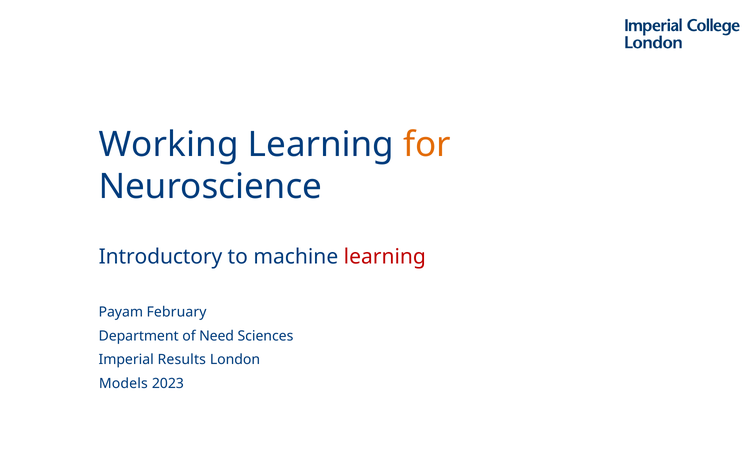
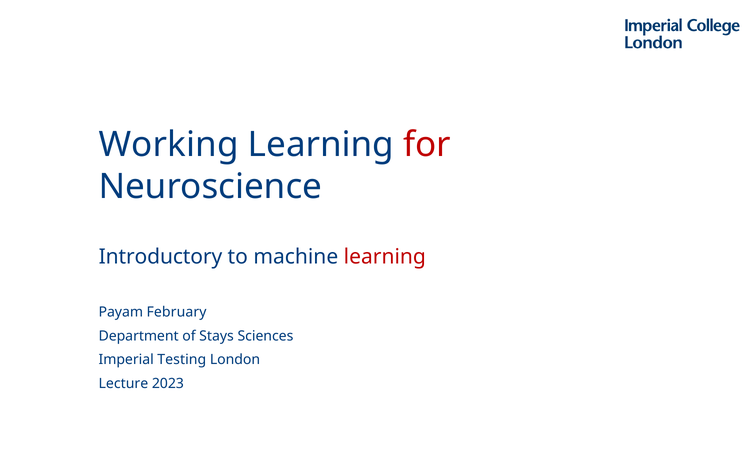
for colour: orange -> red (427, 144)
Need: Need -> Stays (217, 335)
Results: Results -> Testing (182, 359)
Models: Models -> Lecture (123, 383)
